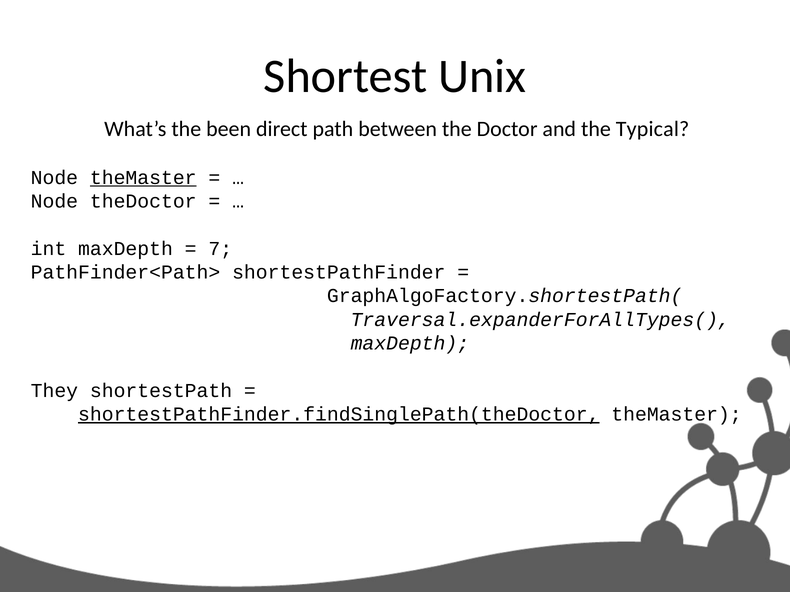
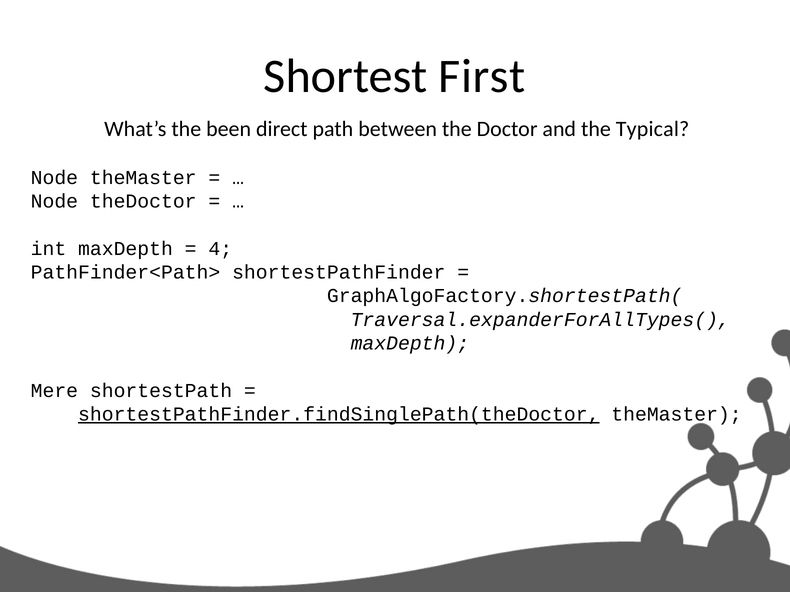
Unix: Unix -> First (482, 76)
theMaster underline: present -> none (143, 178)
7: 7 -> 4 (220, 249)
They: They -> Mere (54, 391)
